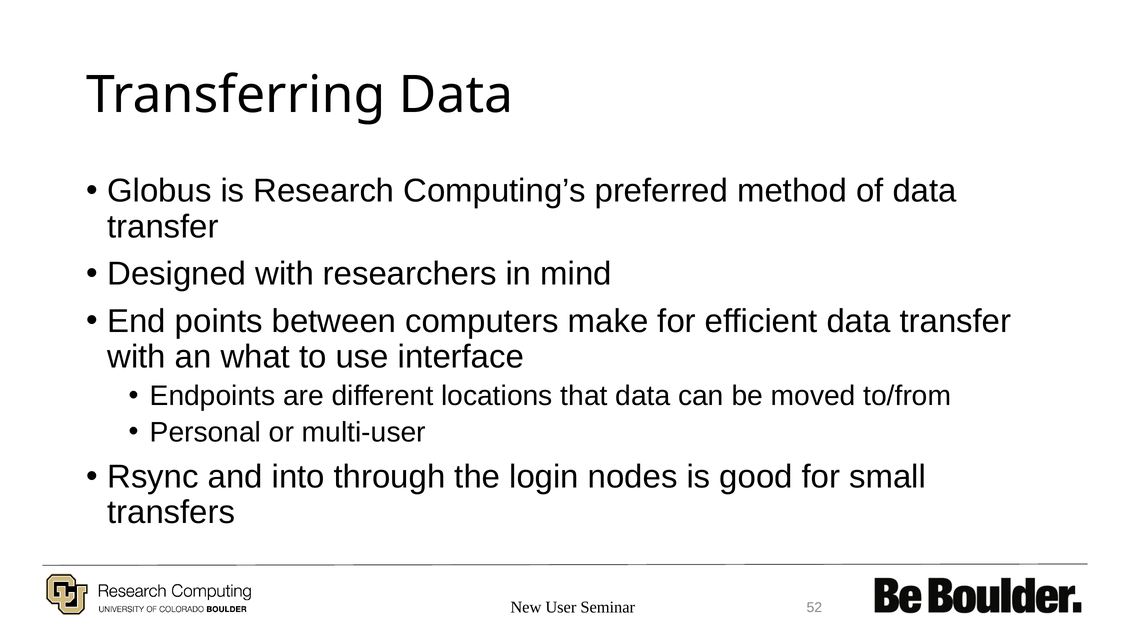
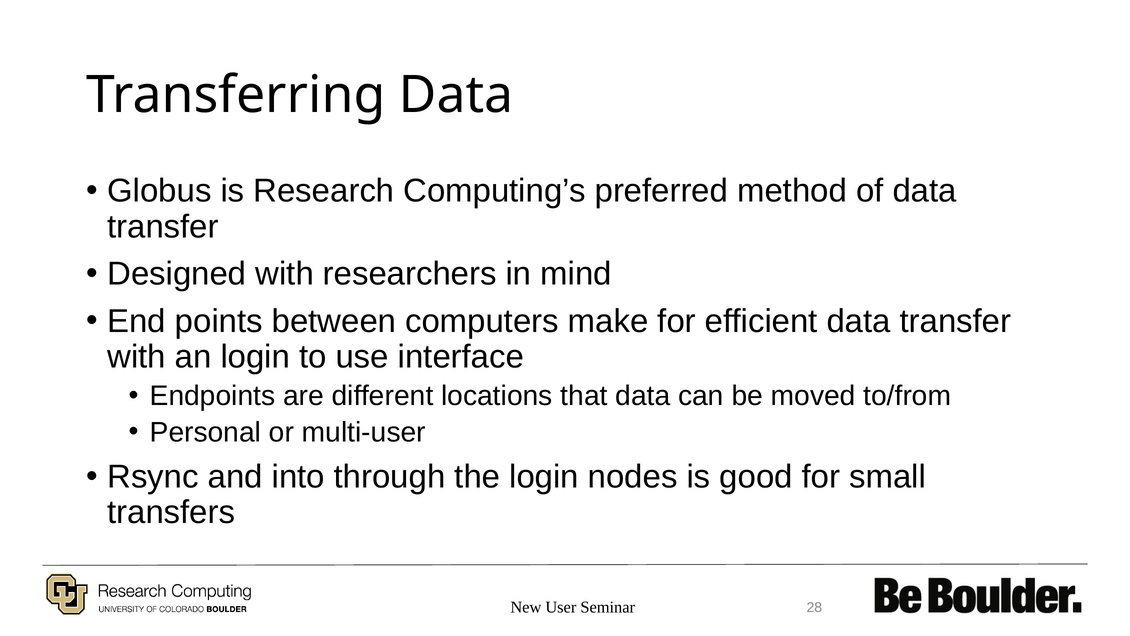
an what: what -> login (255, 357)
52: 52 -> 28 (814, 607)
